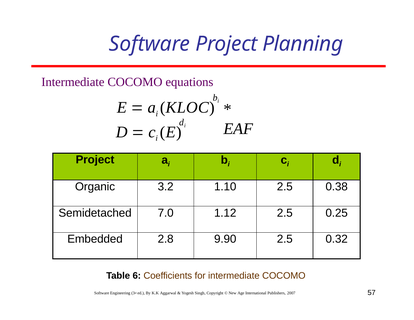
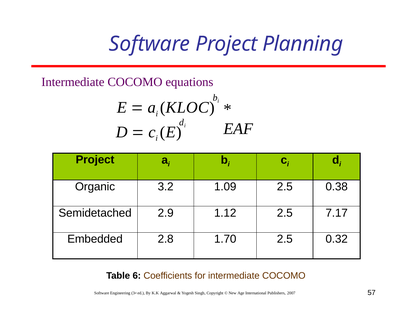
1.10: 1.10 -> 1.09 (225, 187)
7.0: 7.0 -> 2.9 (166, 213)
0.25: 0.25 -> 7.17 (337, 213)
9.90: 9.90 -> 1.70 (225, 239)
